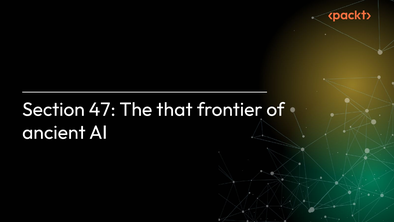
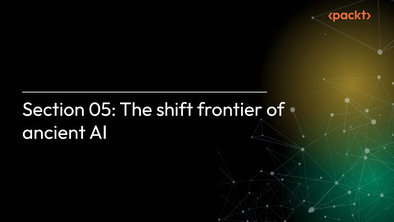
47: 47 -> 05 (102, 109)
that: that -> shift (175, 109)
